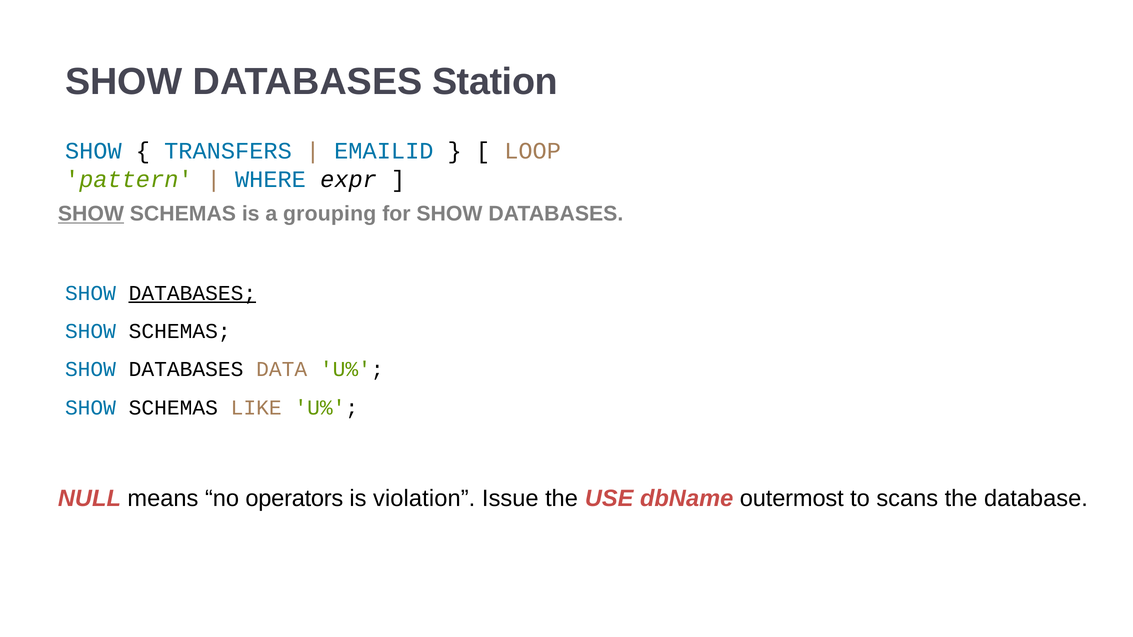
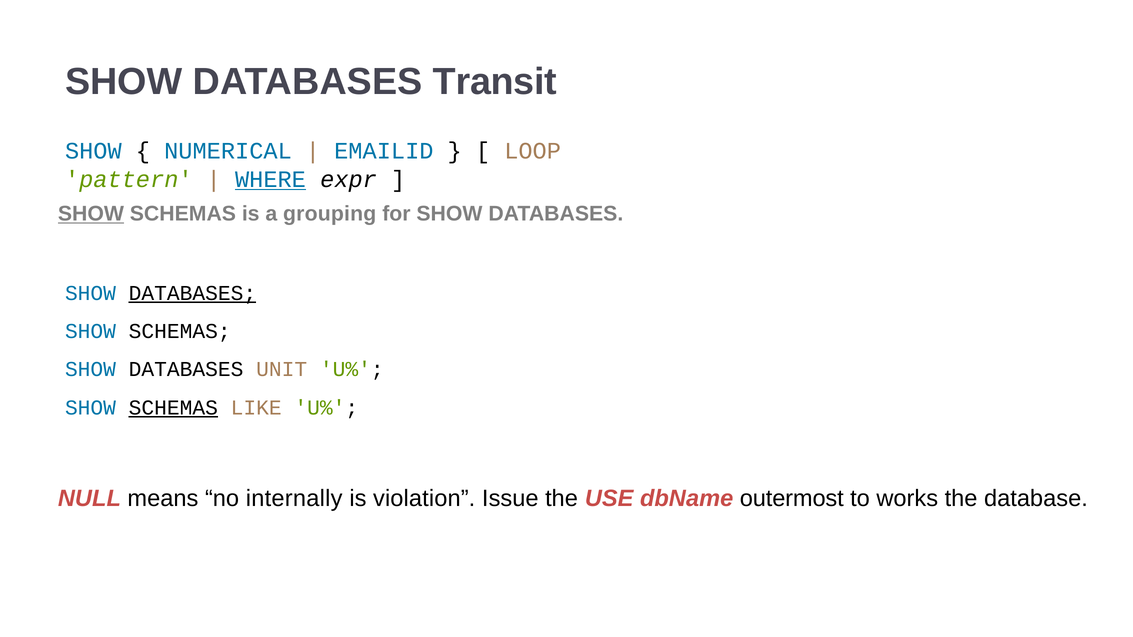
Station: Station -> Transit (495, 82)
TRANSFERS: TRANSFERS -> NUMERICAL (228, 151)
WHERE underline: none -> present (270, 179)
DATA: DATA -> UNIT (282, 370)
SCHEMAS underline: none -> present (173, 408)
operators: operators -> internally (294, 499)
scans: scans -> works (907, 499)
